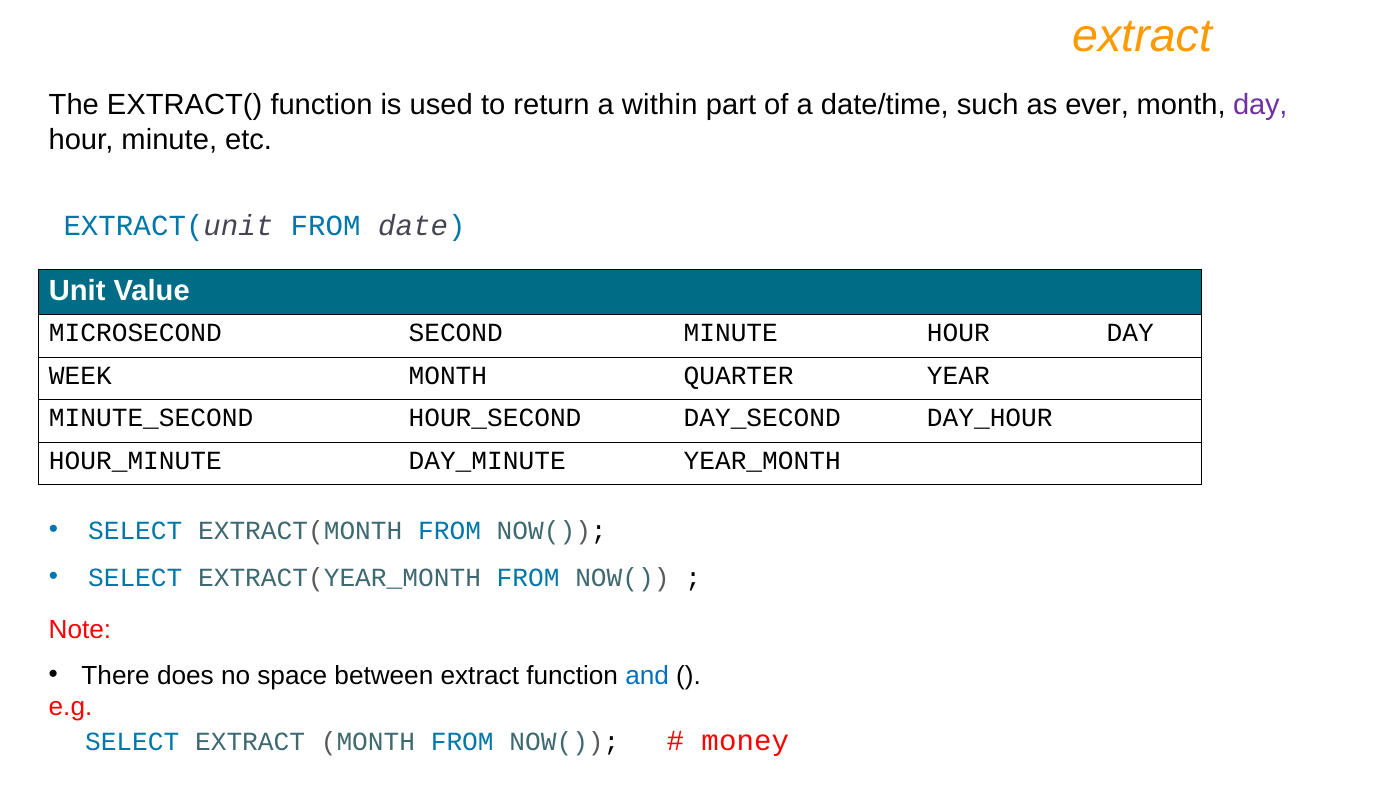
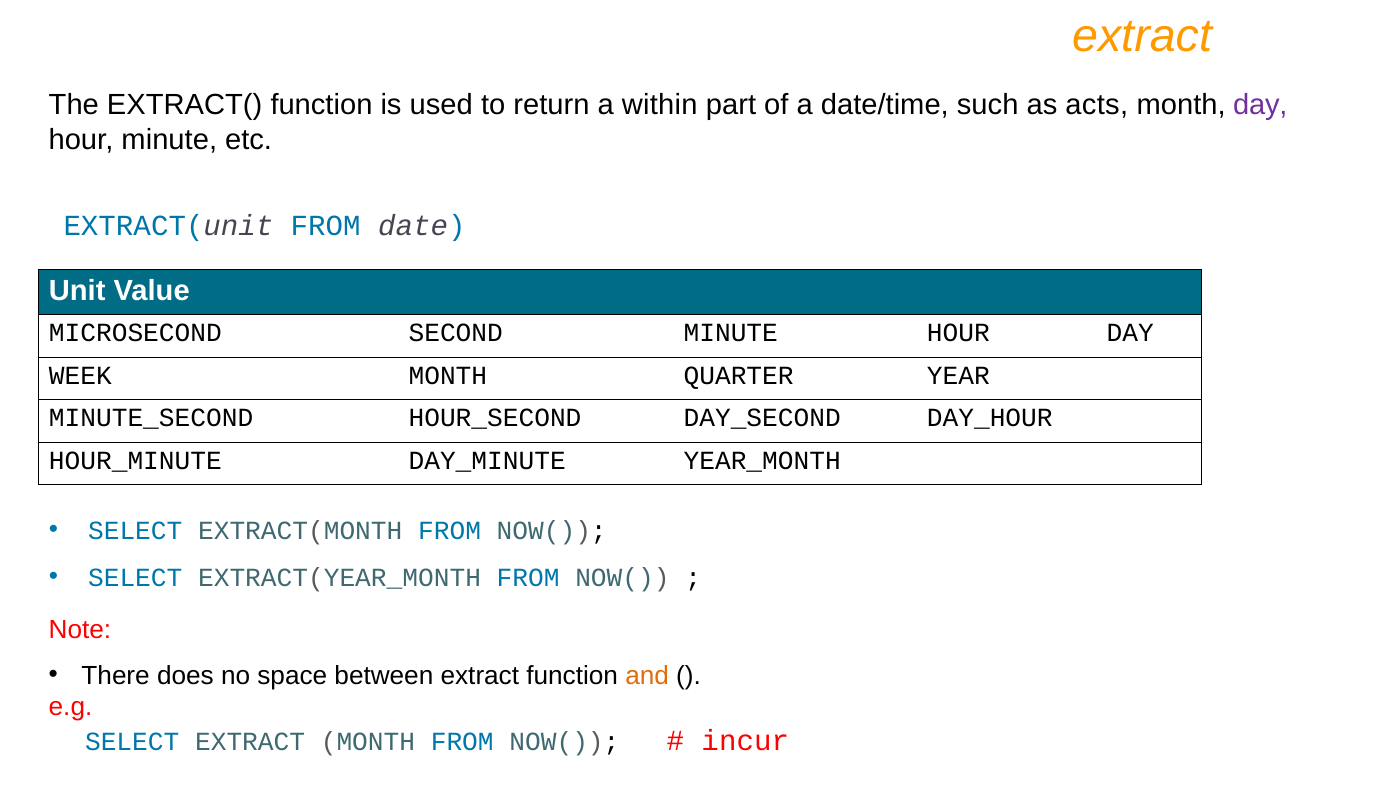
ever: ever -> acts (1097, 105)
and colour: blue -> orange (647, 676)
money: money -> incur (745, 740)
